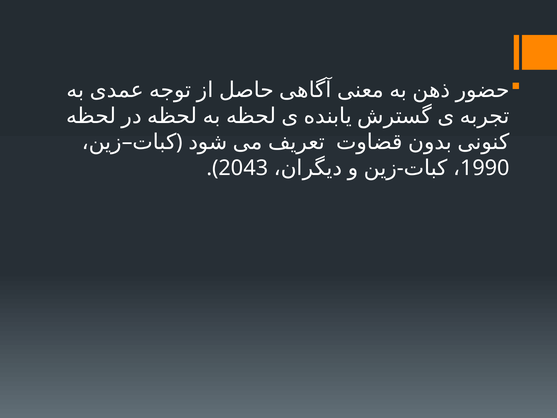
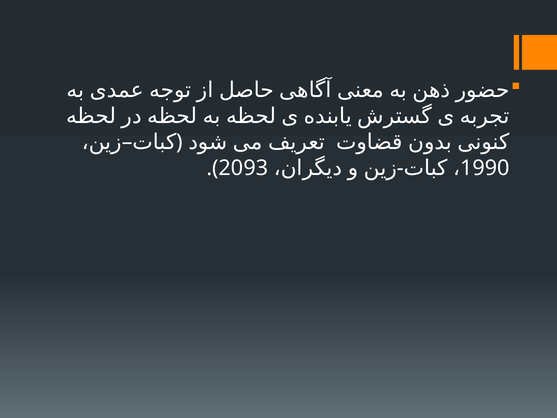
2043: 2043 -> 2093 (243, 168)
